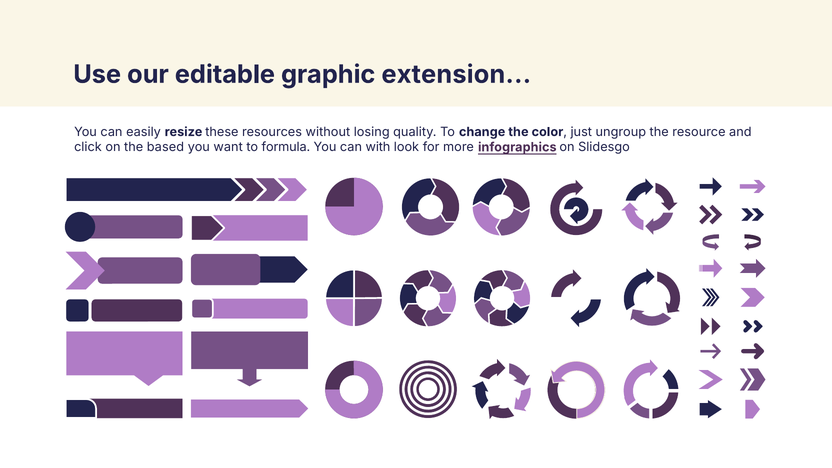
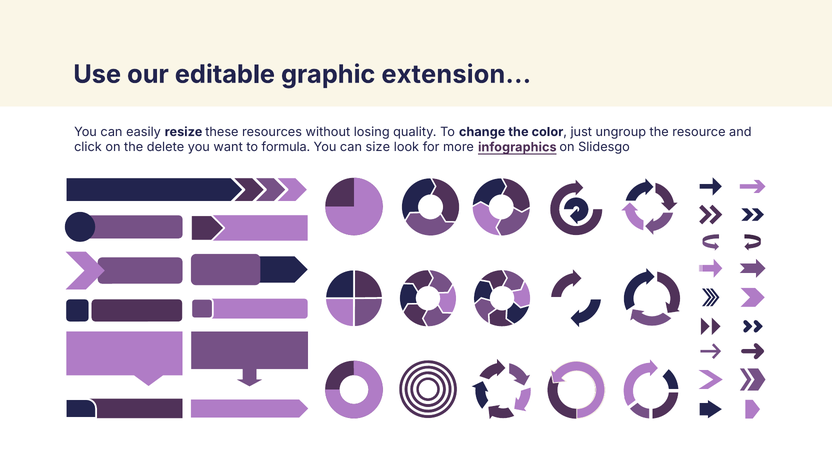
based: based -> delete (166, 147)
with: with -> size (378, 147)
